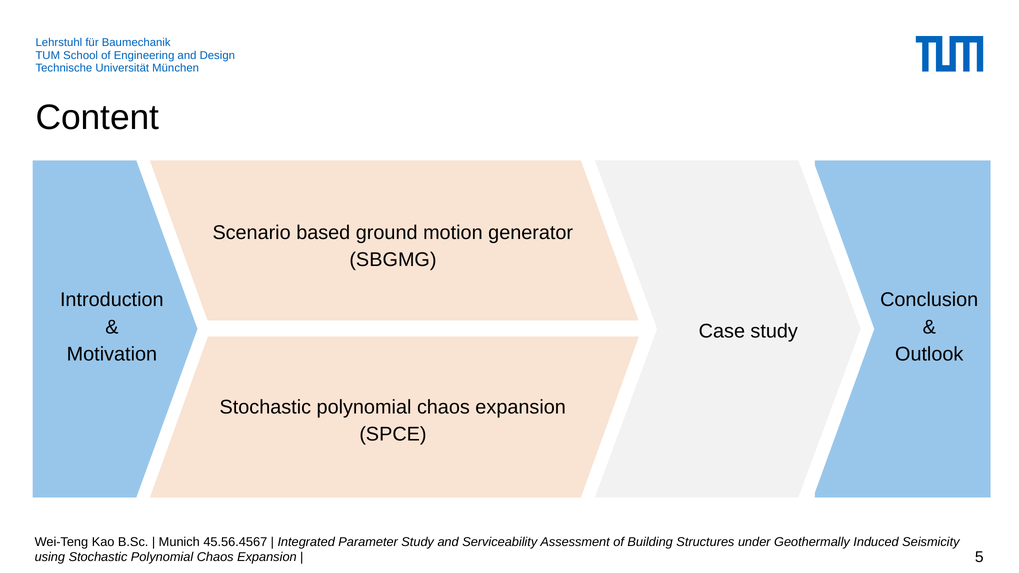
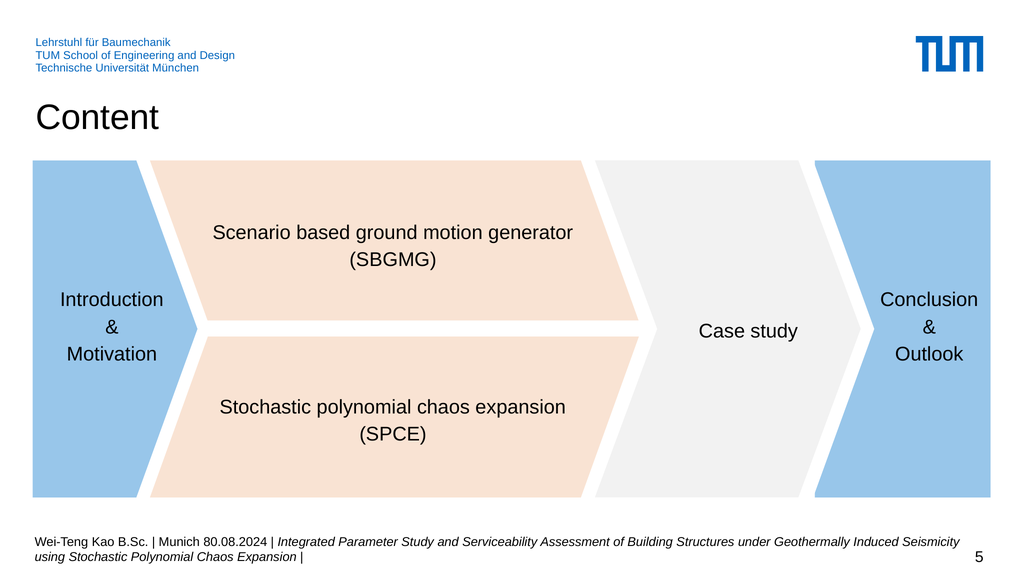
45.56.4567: 45.56.4567 -> 80.08.2024 (235, 542)
